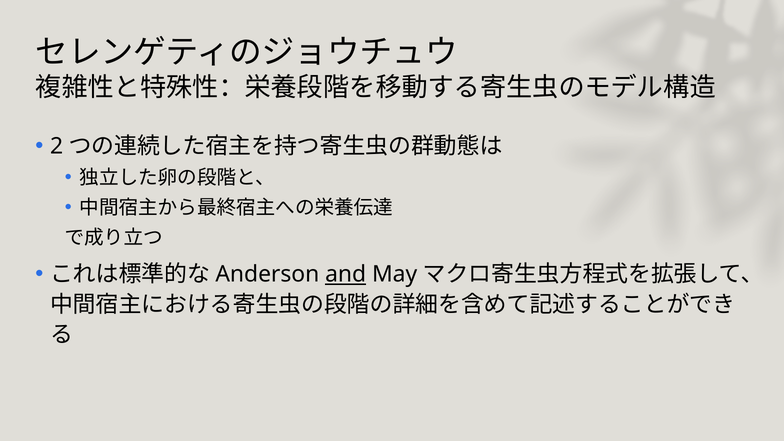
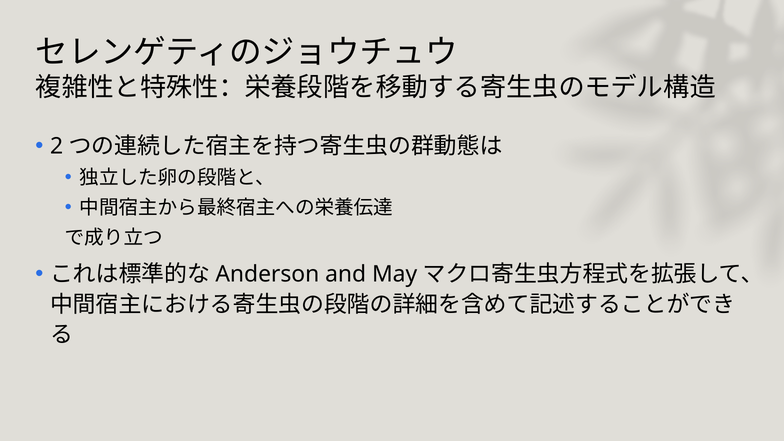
and underline: present -> none (346, 274)
